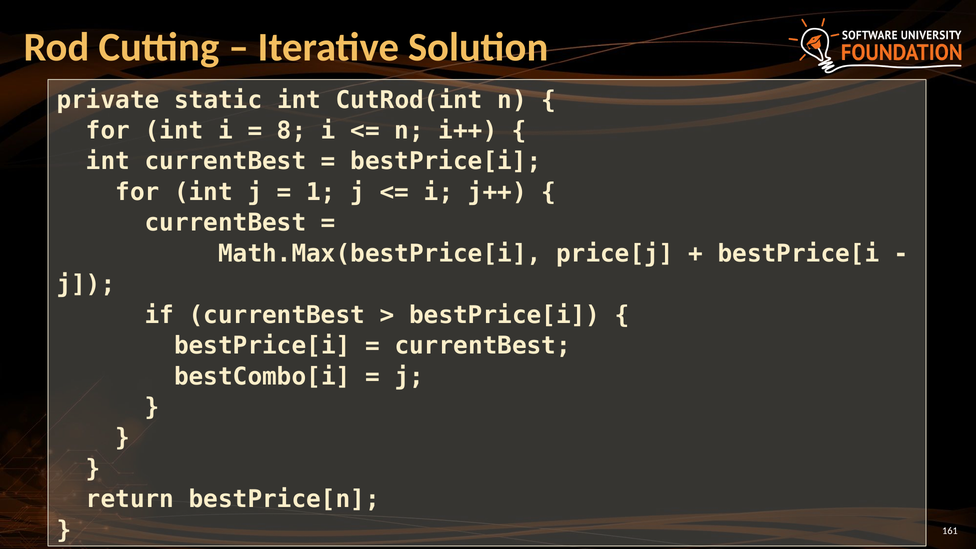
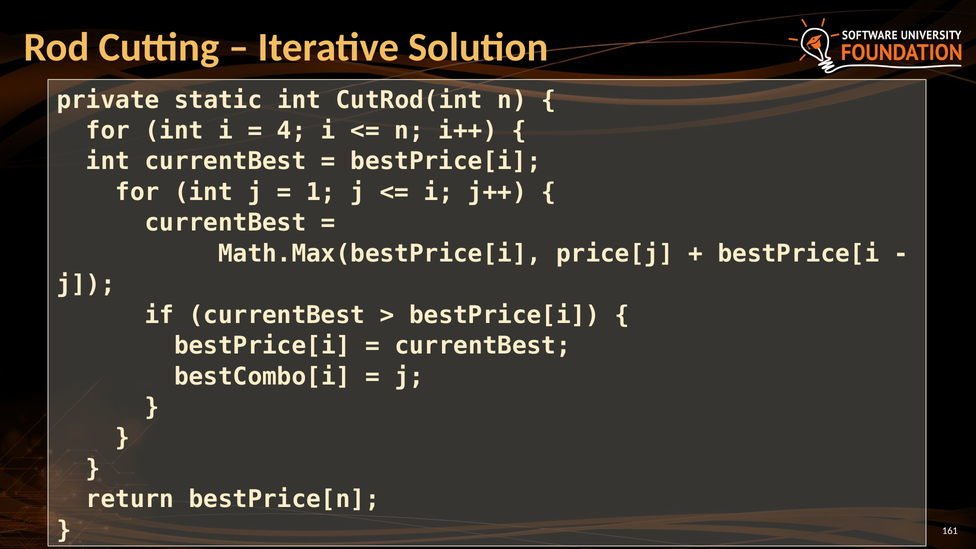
8: 8 -> 4 (292, 131)
